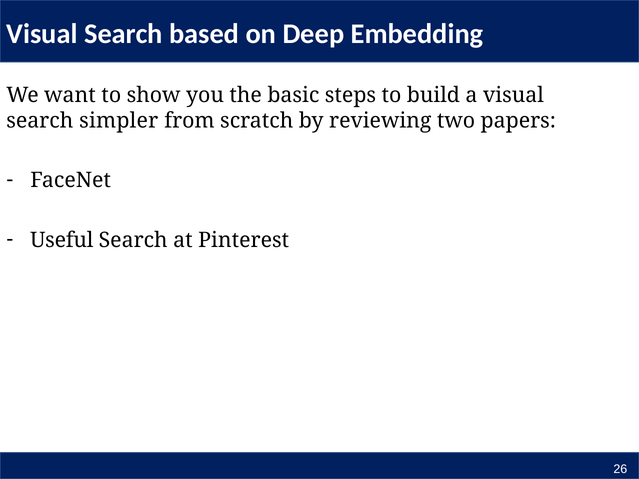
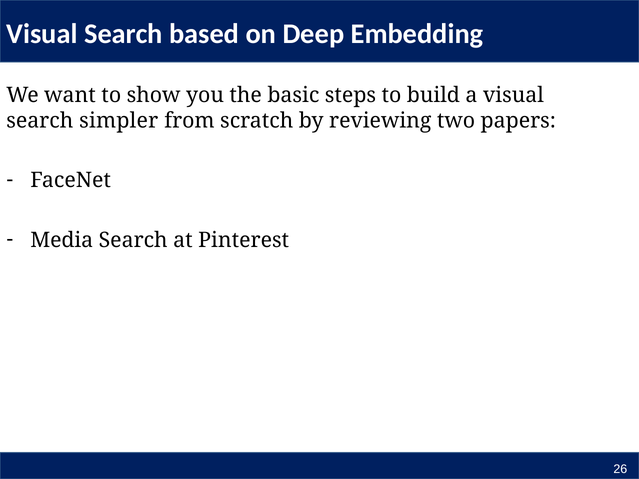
Useful: Useful -> Media (62, 240)
